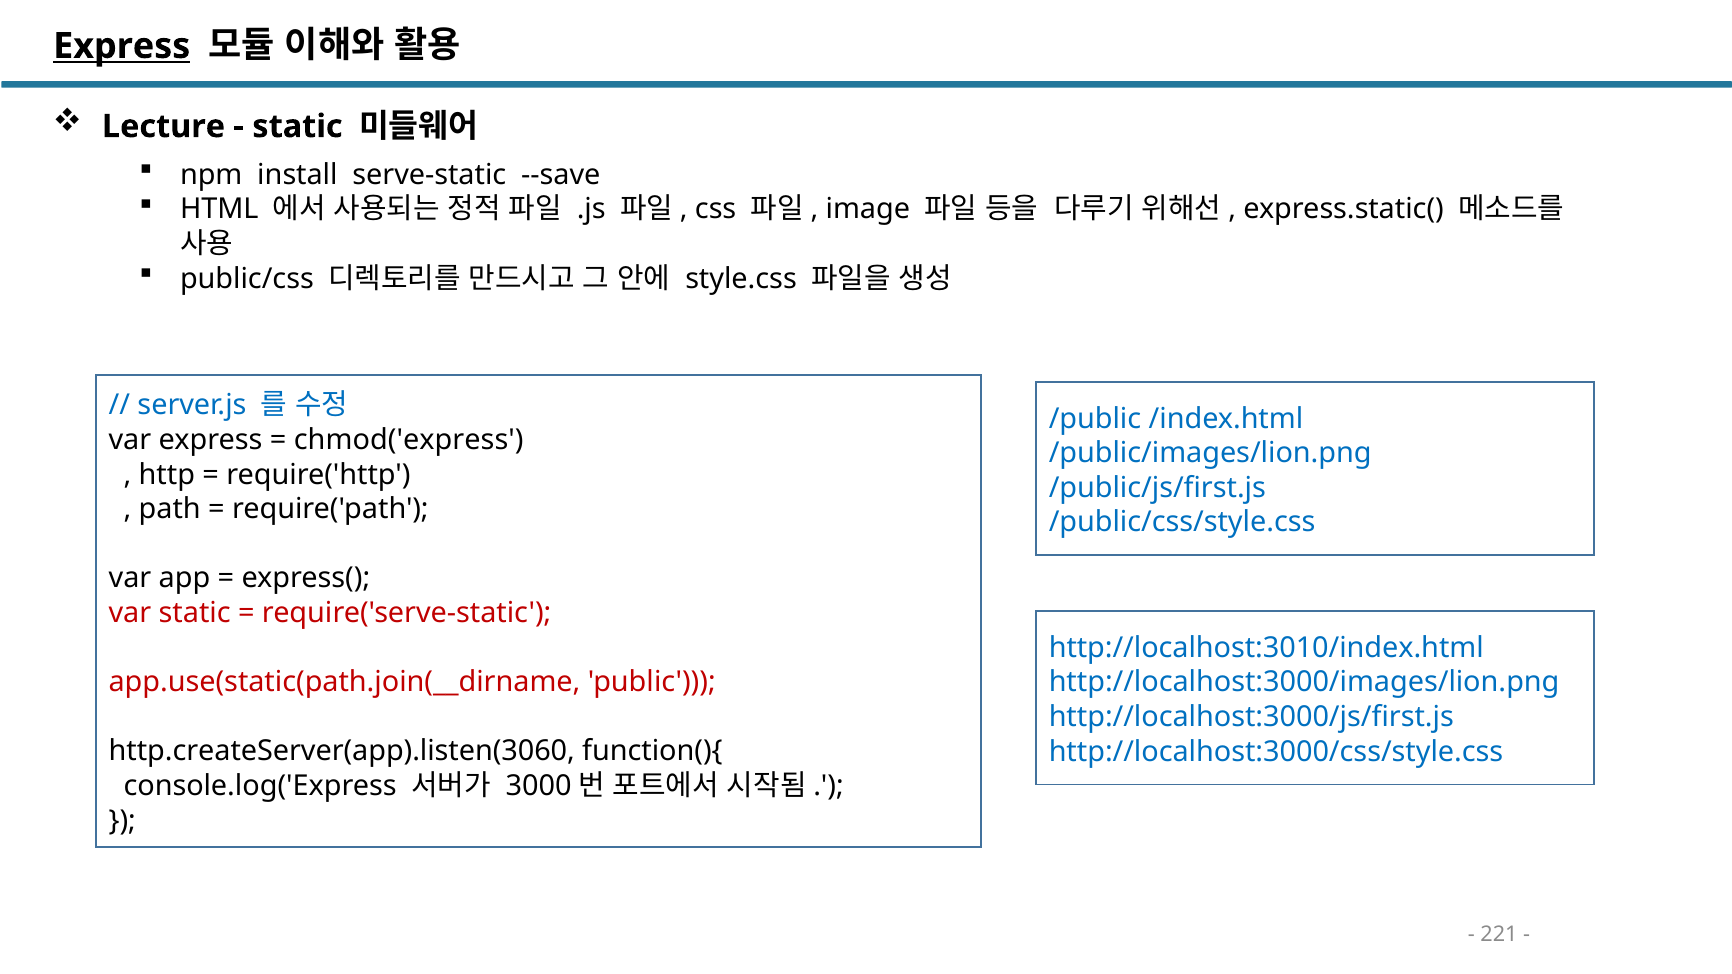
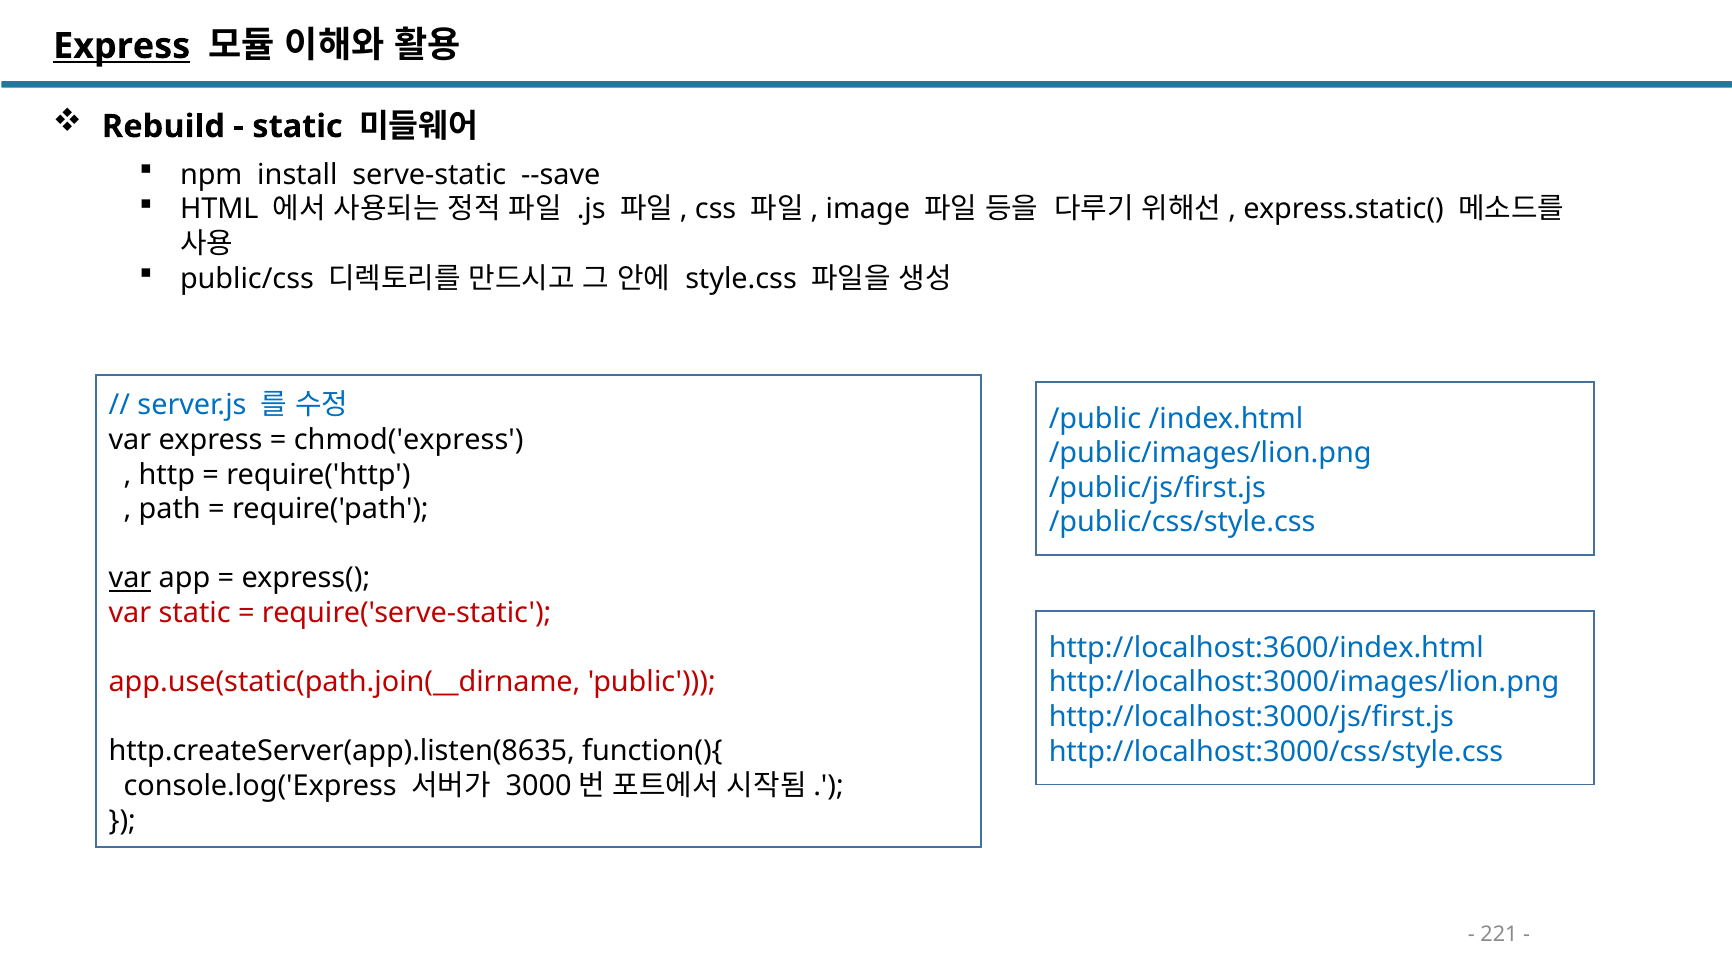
Lecture: Lecture -> Rebuild (163, 126)
var underline: none -> present (130, 579)
http://localhost:3010/index.html: http://localhost:3010/index.html -> http://localhost:3600/index.html (1266, 648)
http.createServer(app).listen(3060: http.createServer(app).listen(3060 -> http.createServer(app).listen(8635 (342, 752)
